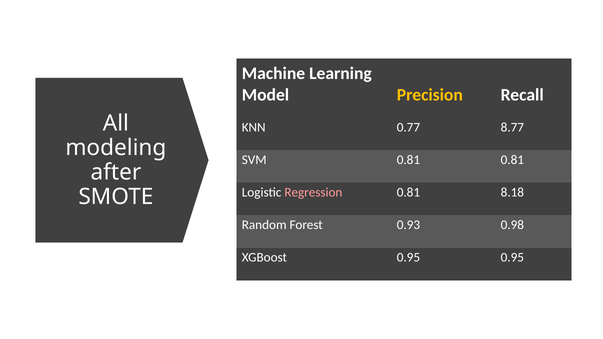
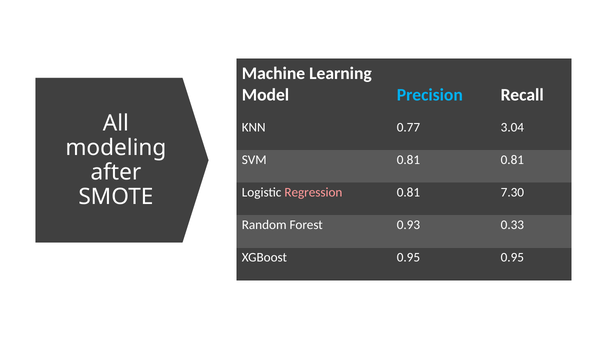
Precision colour: yellow -> light blue (430, 95)
8.77: 8.77 -> 3.04 (512, 127)
8.18: 8.18 -> 7.30 (512, 193)
0.98: 0.98 -> 0.33 (512, 225)
